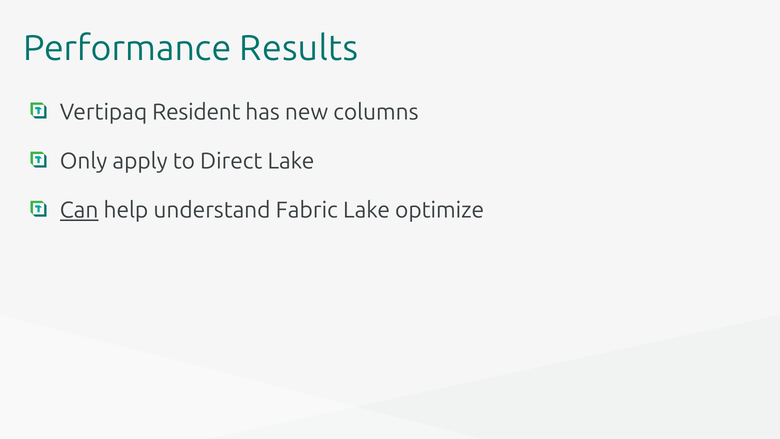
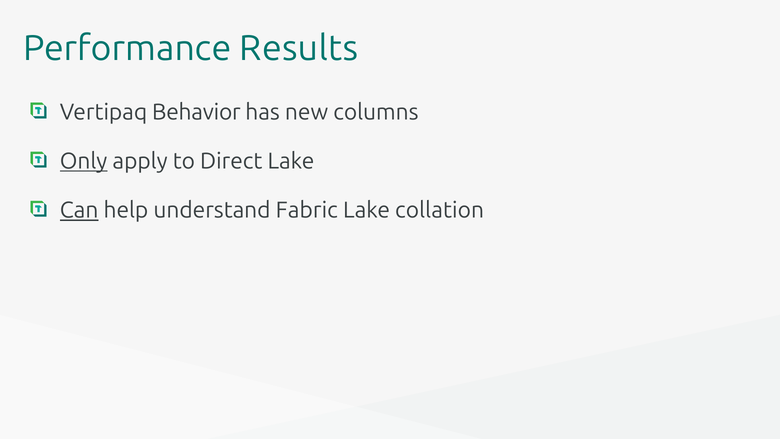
Resident: Resident -> Behavior (196, 112)
Only underline: none -> present (84, 161)
optimize: optimize -> collation (440, 210)
